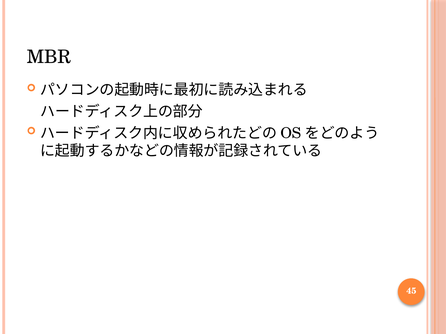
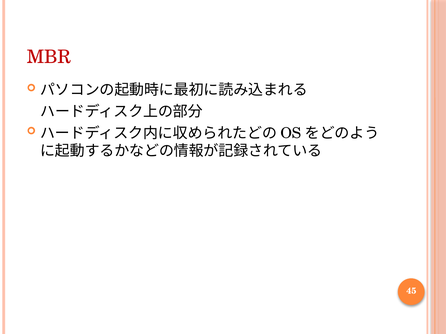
MBR colour: black -> red (49, 57)
